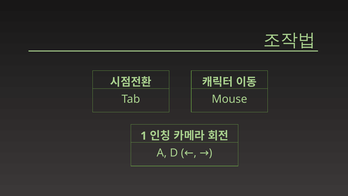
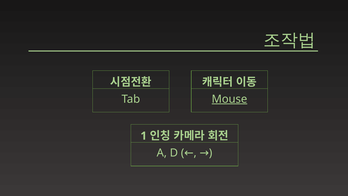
Mouse underline: none -> present (229, 99)
